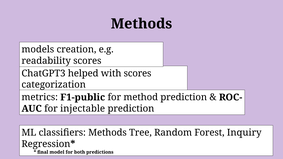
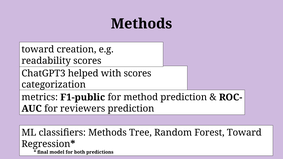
models: models -> toward (38, 49)
injectable: injectable -> reviewers (83, 109)
Forest Inquiry: Inquiry -> Toward (244, 133)
